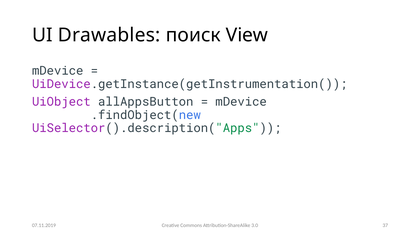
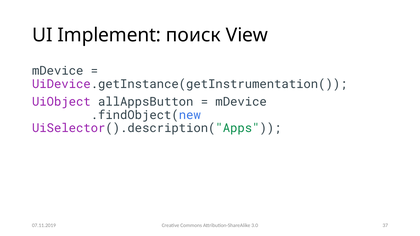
Drawables: Drawables -> Implement (109, 35)
